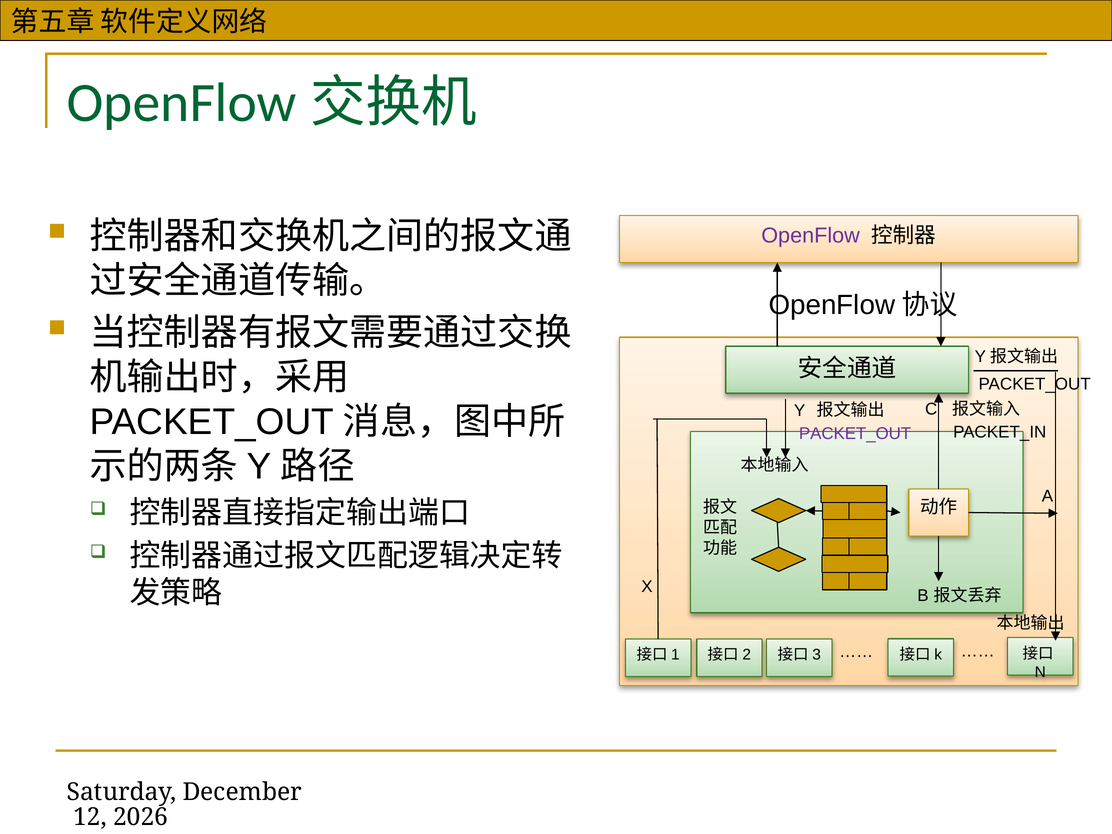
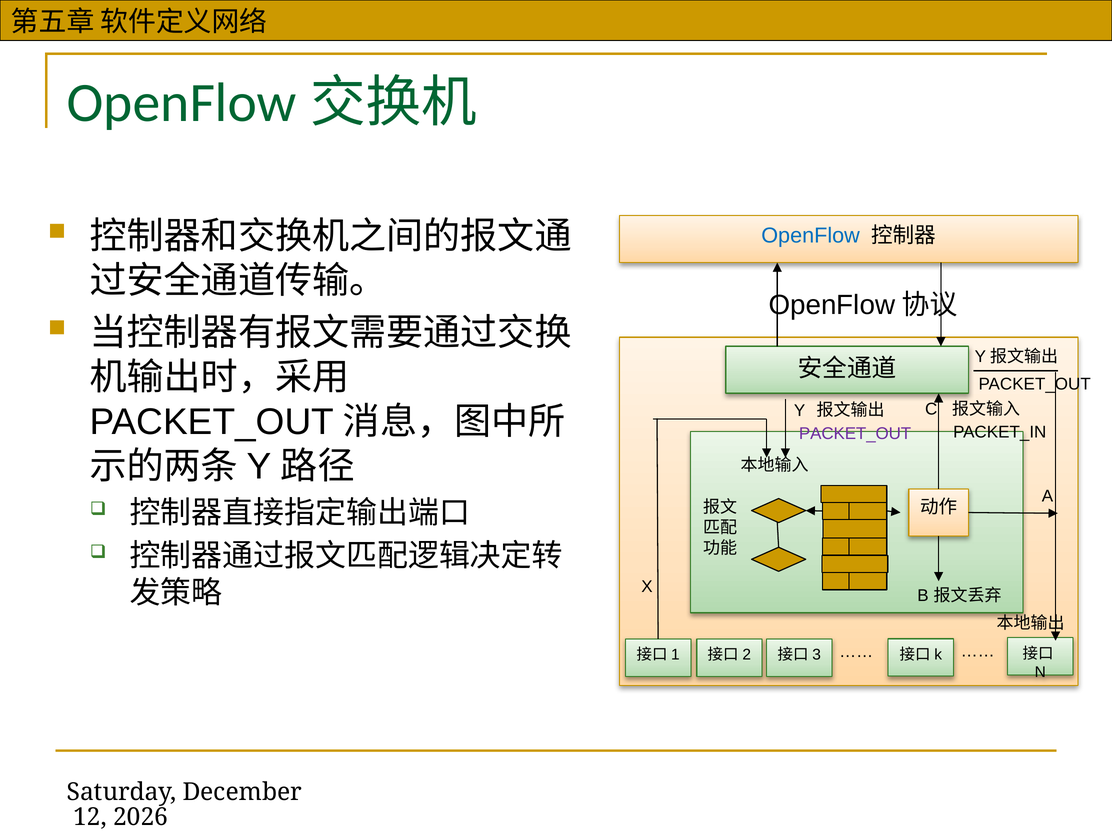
OpenFlow colour: purple -> blue (811, 236)
